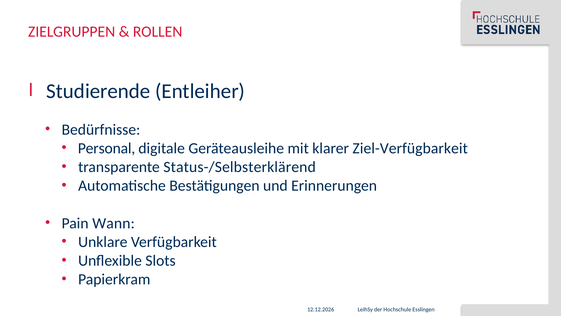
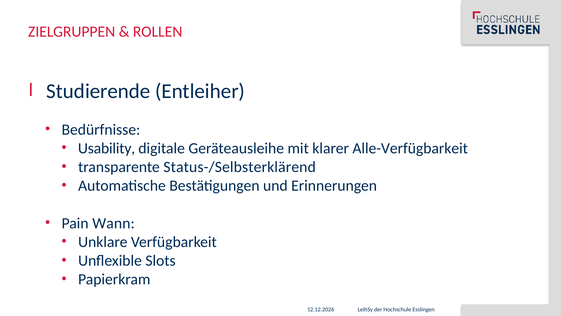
Personal: Personal -> Usability (107, 148)
Ziel-Verfügbarkeit: Ziel-Verfügbarkeit -> Alle-Verfügbarkeit (410, 148)
